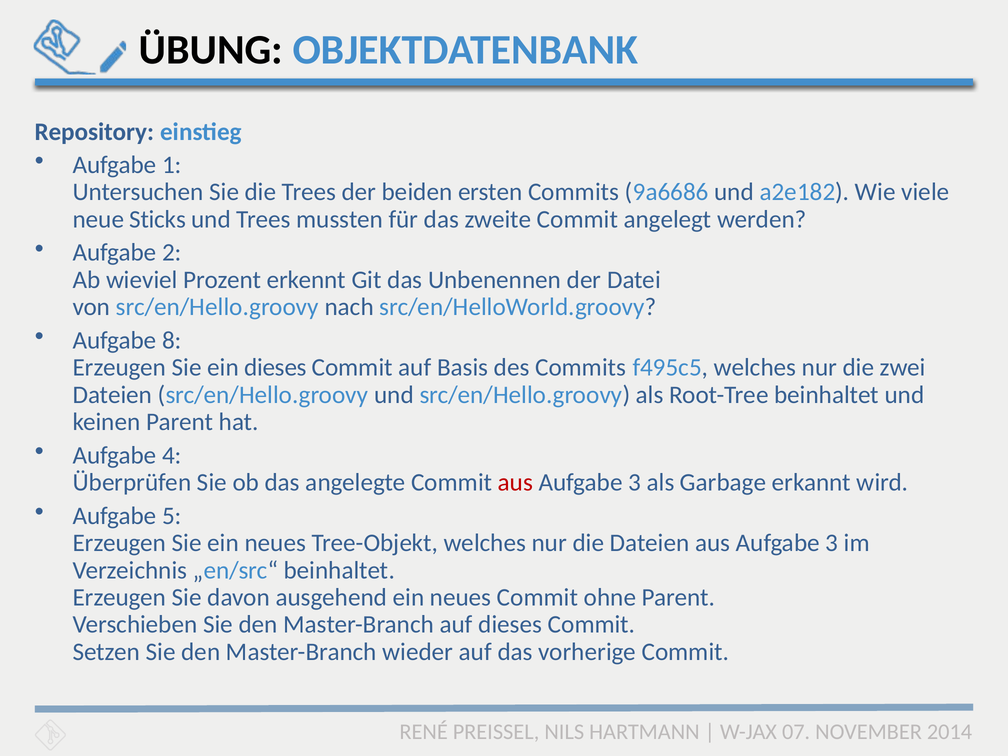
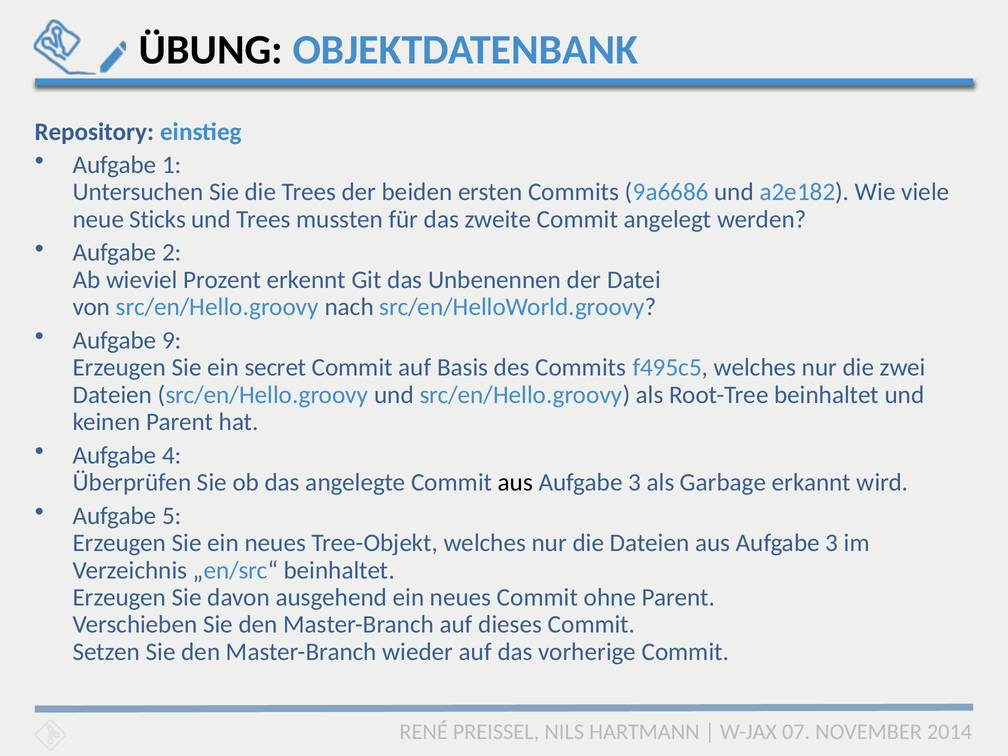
8: 8 -> 9 (172, 340)
ein dieses: dieses -> secret (275, 368)
aus colour: red -> black (515, 483)
